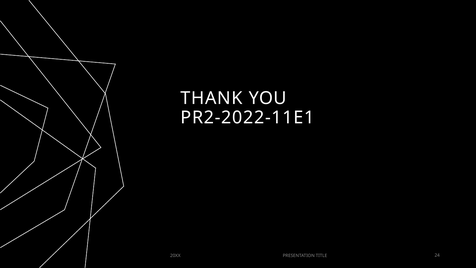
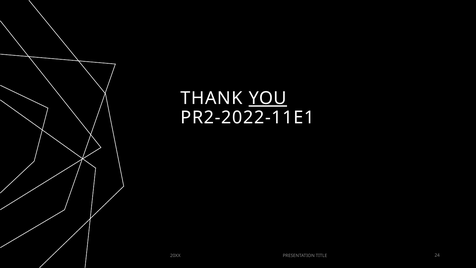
YOU underline: none -> present (268, 98)
